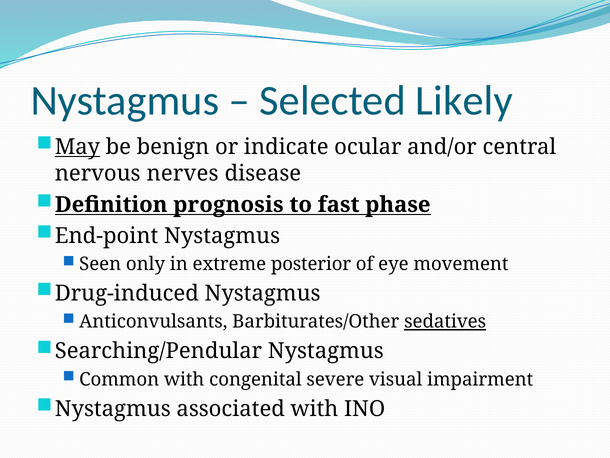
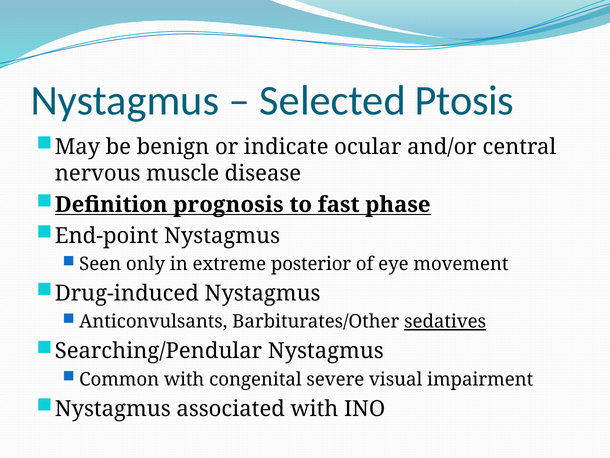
Likely: Likely -> Ptosis (464, 101)
May underline: present -> none (77, 147)
nerves: nerves -> muscle (183, 173)
